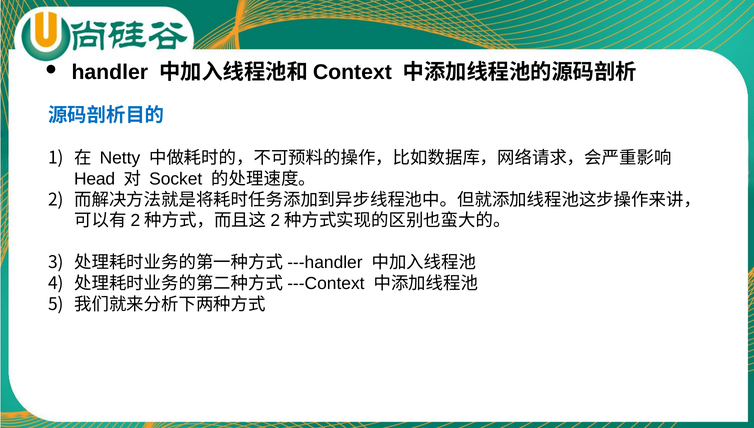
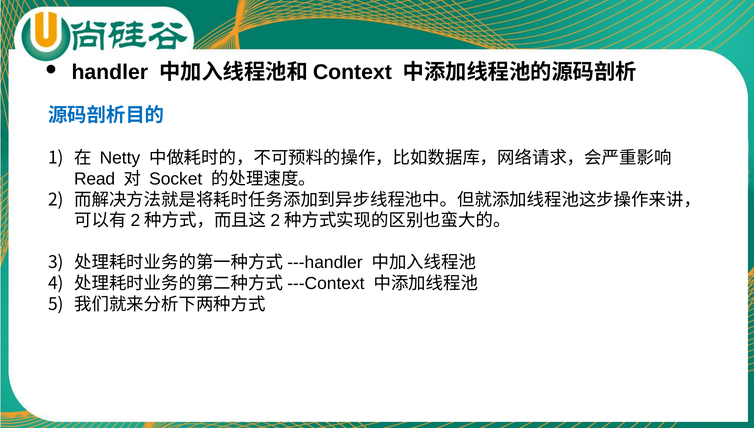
Head: Head -> Read (95, 179)
